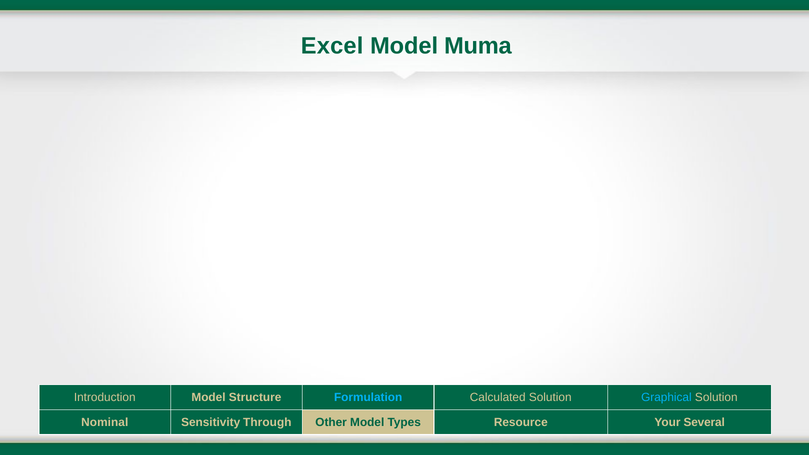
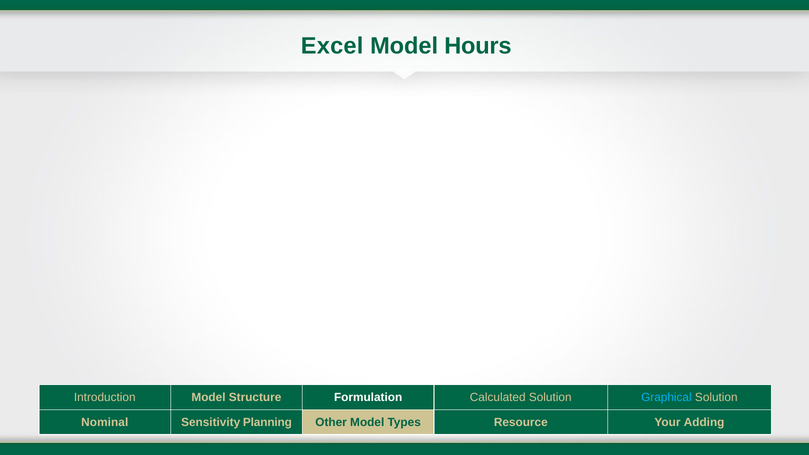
Muma: Muma -> Hours (478, 46)
Formulation colour: light blue -> white (368, 398)
Through: Through -> Planning (267, 422)
Several: Several -> Adding (704, 422)
